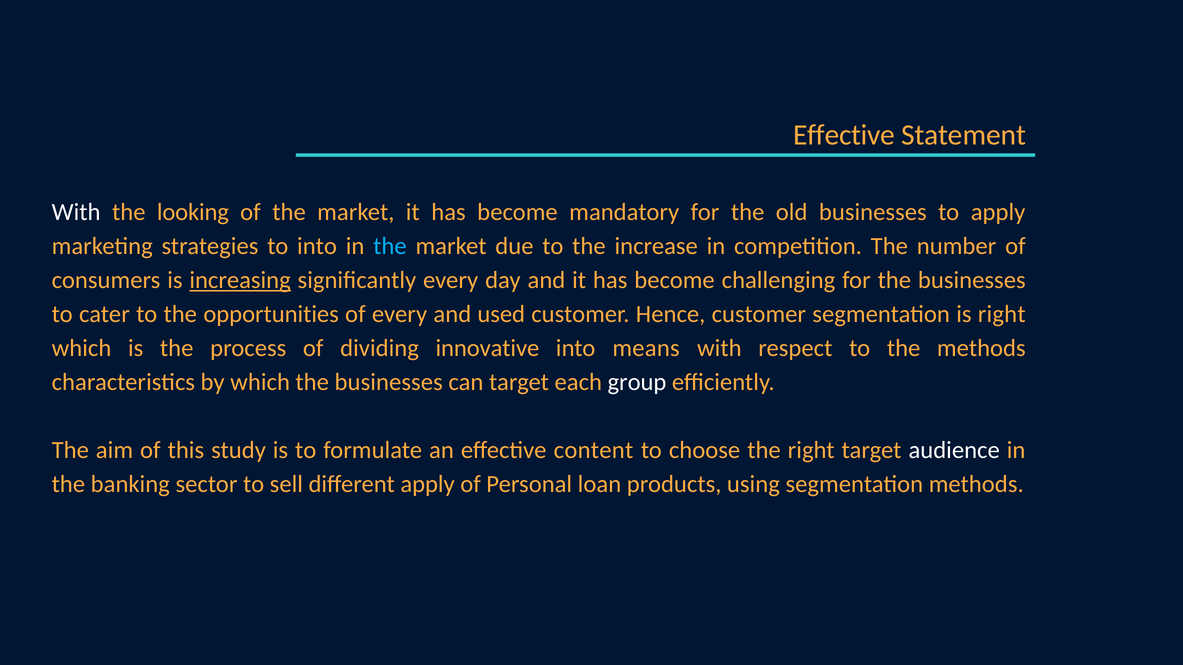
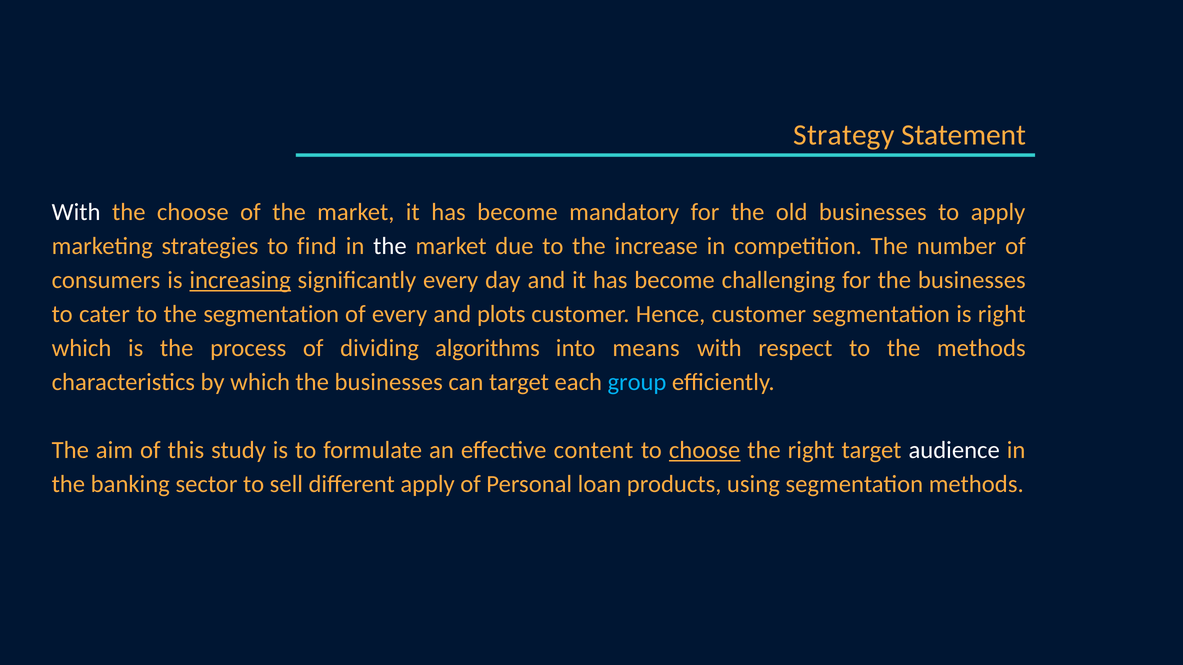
Effective: Effective -> Strategy (844, 135)
the looking: looking -> choose (193, 212)
to into: into -> find (317, 246)
the colour: light blue -> white (390, 246)
the opportunities: opportunities -> segmentation (271, 314)
used: used -> plots (501, 314)
innovative: innovative -> algorithms (488, 348)
group colour: white -> light blue (637, 382)
choose underline: none -> present (705, 450)
